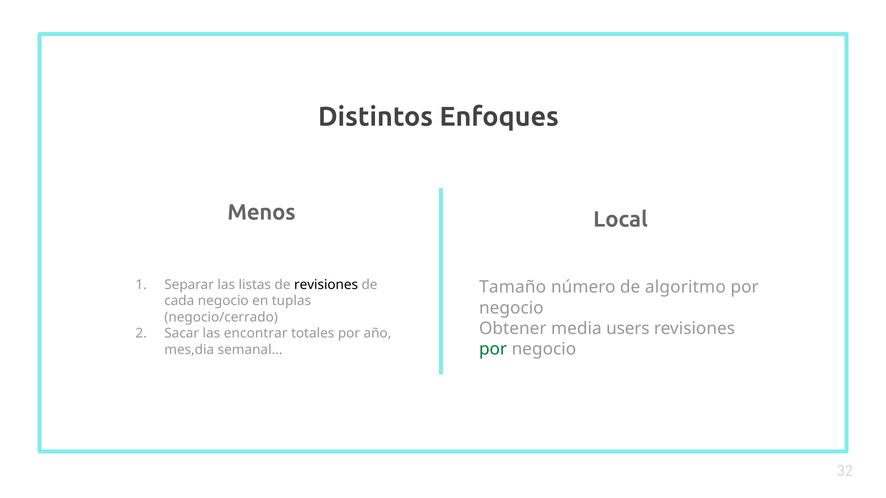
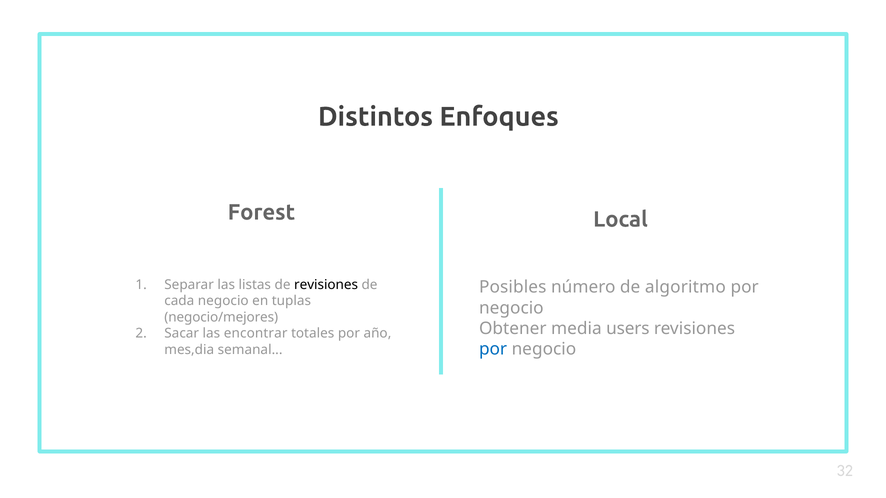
Menos: Menos -> Forest (261, 212)
Tamaño: Tamaño -> Posibles (513, 287)
negocio/cerrado: negocio/cerrado -> negocio/mejores (221, 318)
por colour: green -> blue (493, 350)
